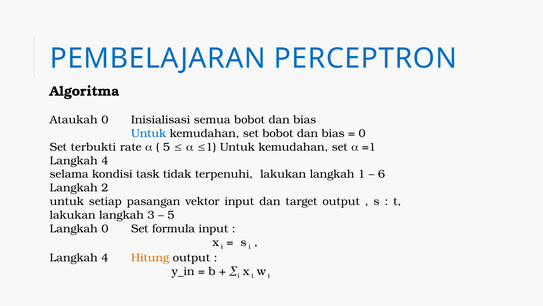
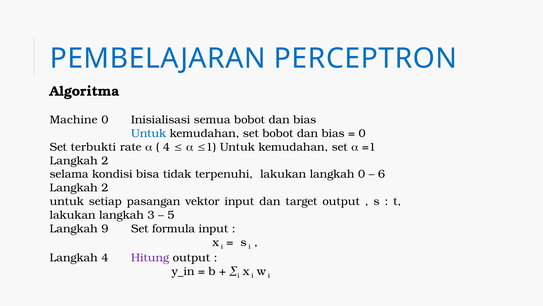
Ataukah: Ataukah -> Machine (74, 120)
5: 5 -> 4 (166, 147)
4: 4 -> 2 (105, 160)
task: task -> bisa (148, 174)
langkah 1: 1 -> 0 (362, 174)
Langkah 0: 0 -> 9 (105, 228)
Hitung colour: orange -> purple (150, 257)
